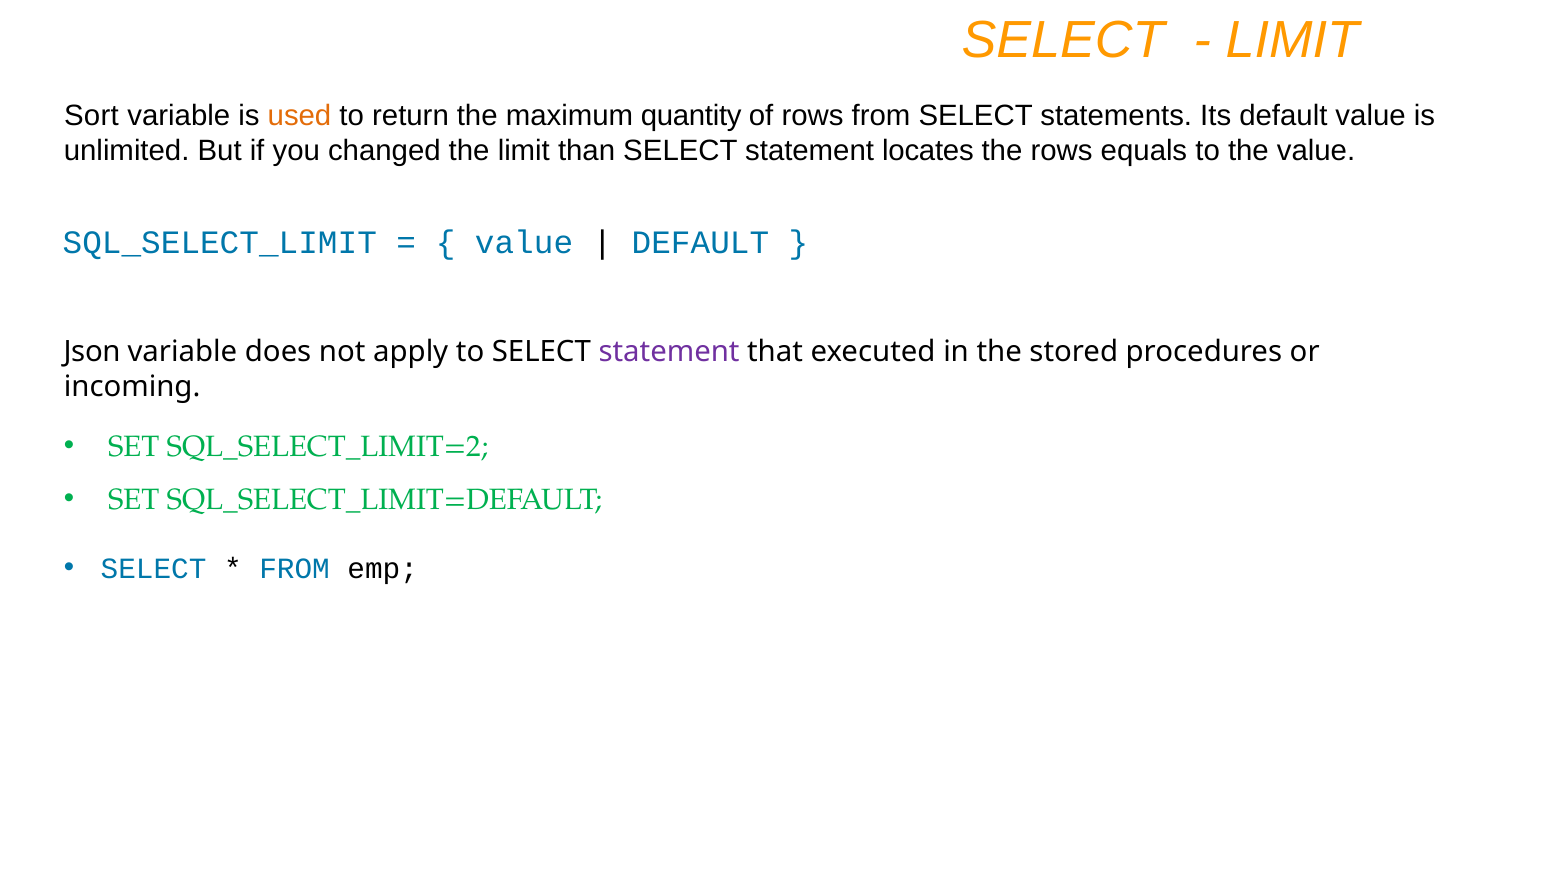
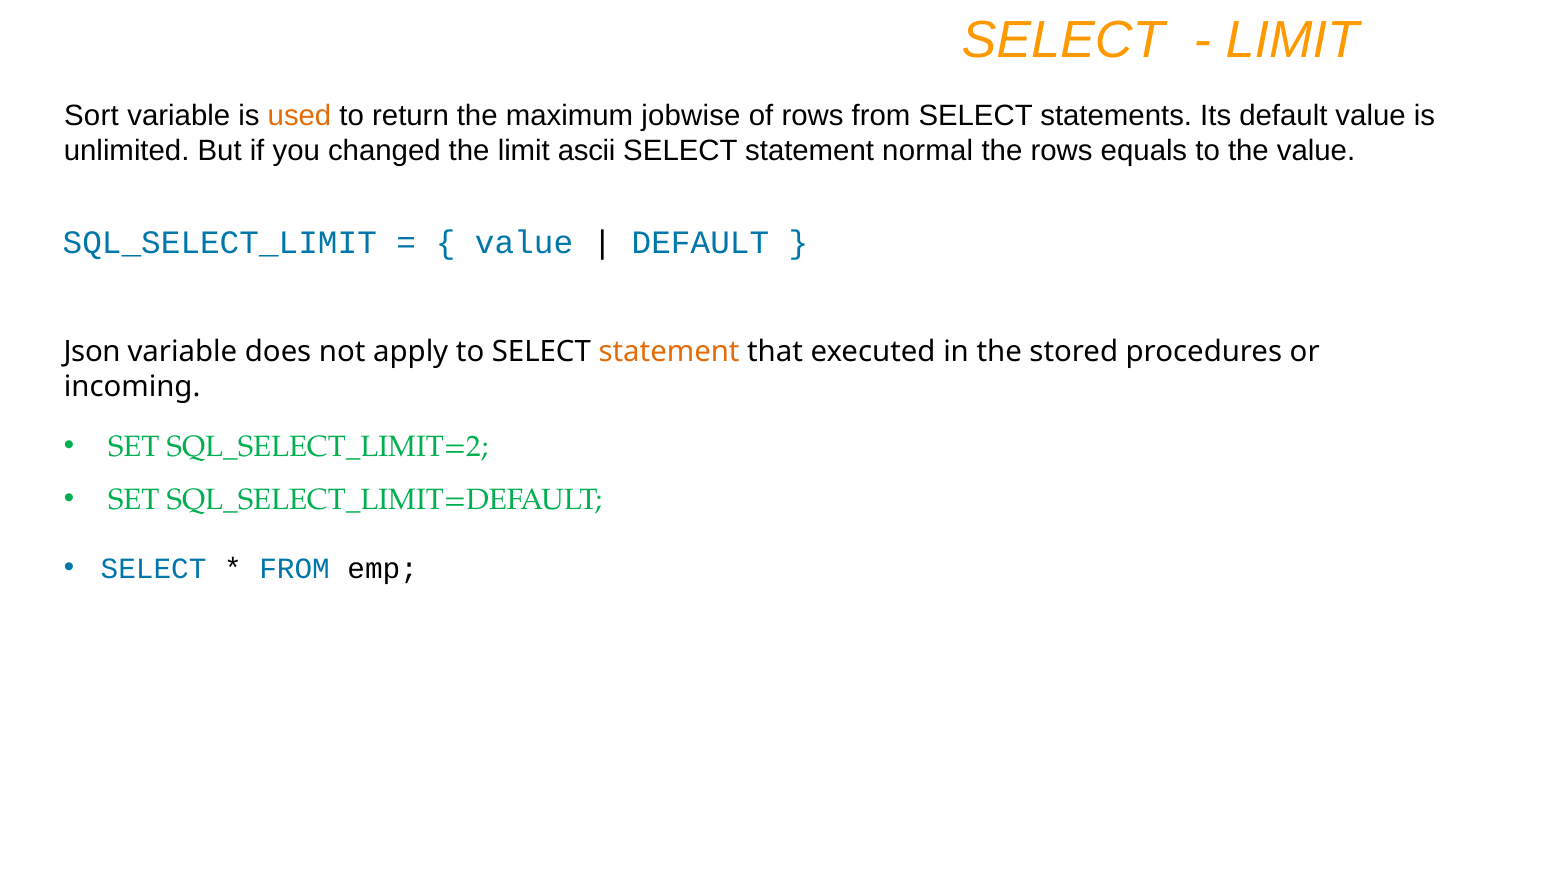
quantity: quantity -> jobwise (691, 116)
than: than -> ascii (587, 151)
locates: locates -> normal (928, 151)
statement colour: purple -> orange (669, 352)
